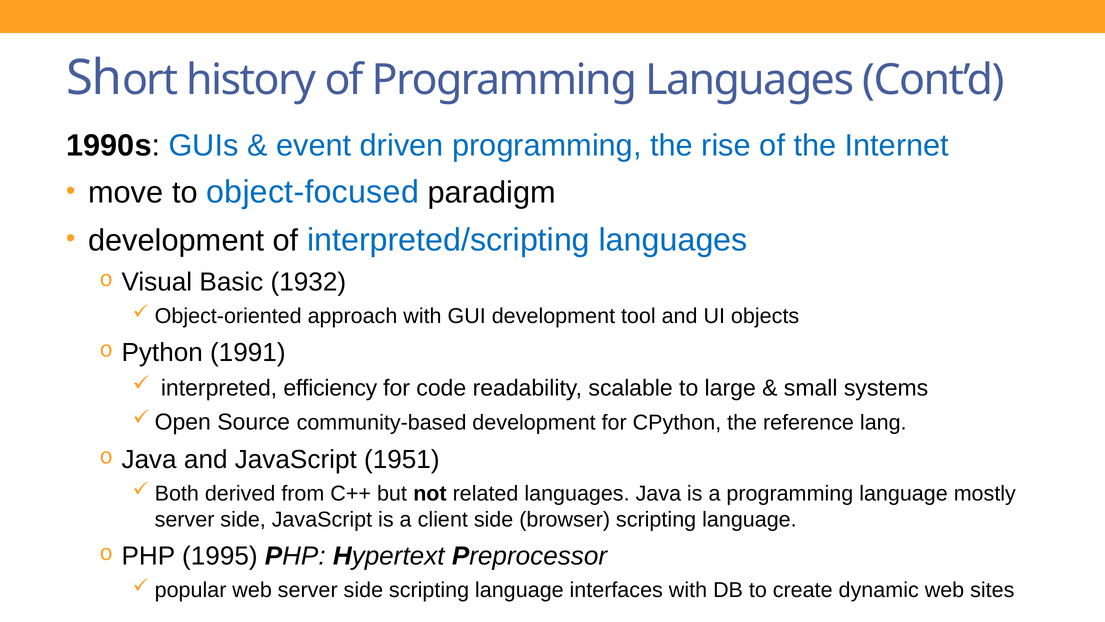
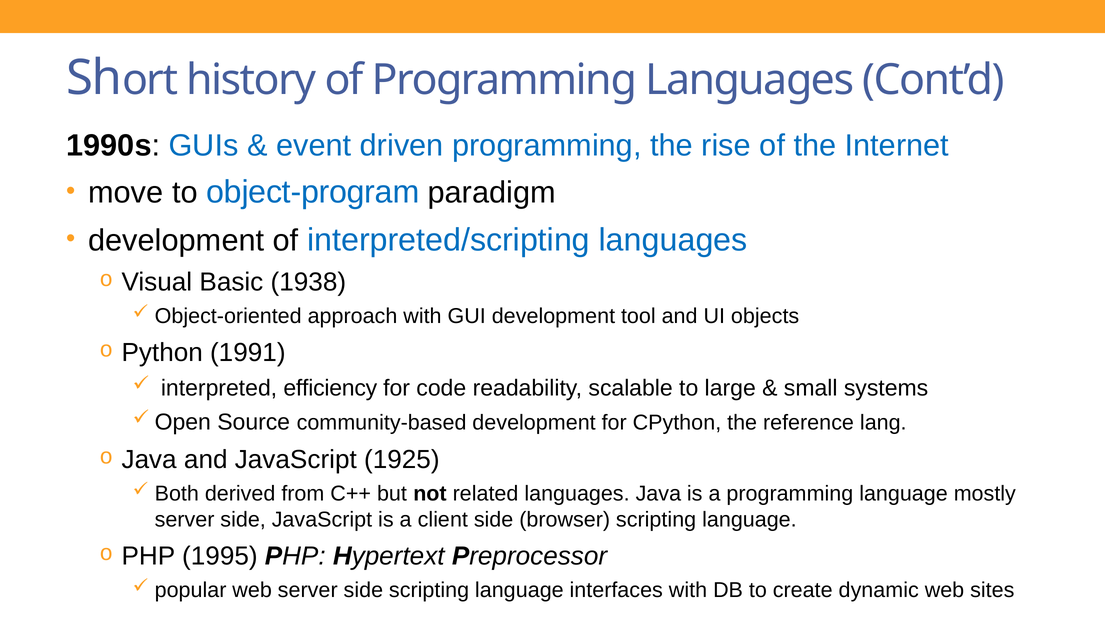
object-focused: object-focused -> object-program (313, 192)
1932: 1932 -> 1938 (308, 282)
1951: 1951 -> 1925 (402, 459)
